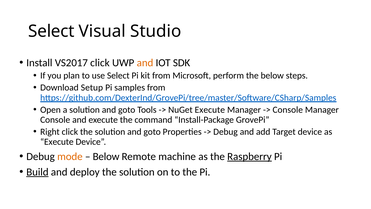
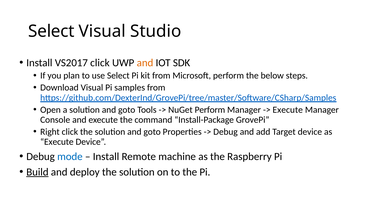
Download Setup: Setup -> Visual (92, 87)
NuGet Execute: Execute -> Perform (210, 110)
Console: Console -> Execute (288, 110)
mode colour: orange -> blue (70, 156)
Below: Below -> Install (106, 156)
Raspberry underline: present -> none (249, 156)
